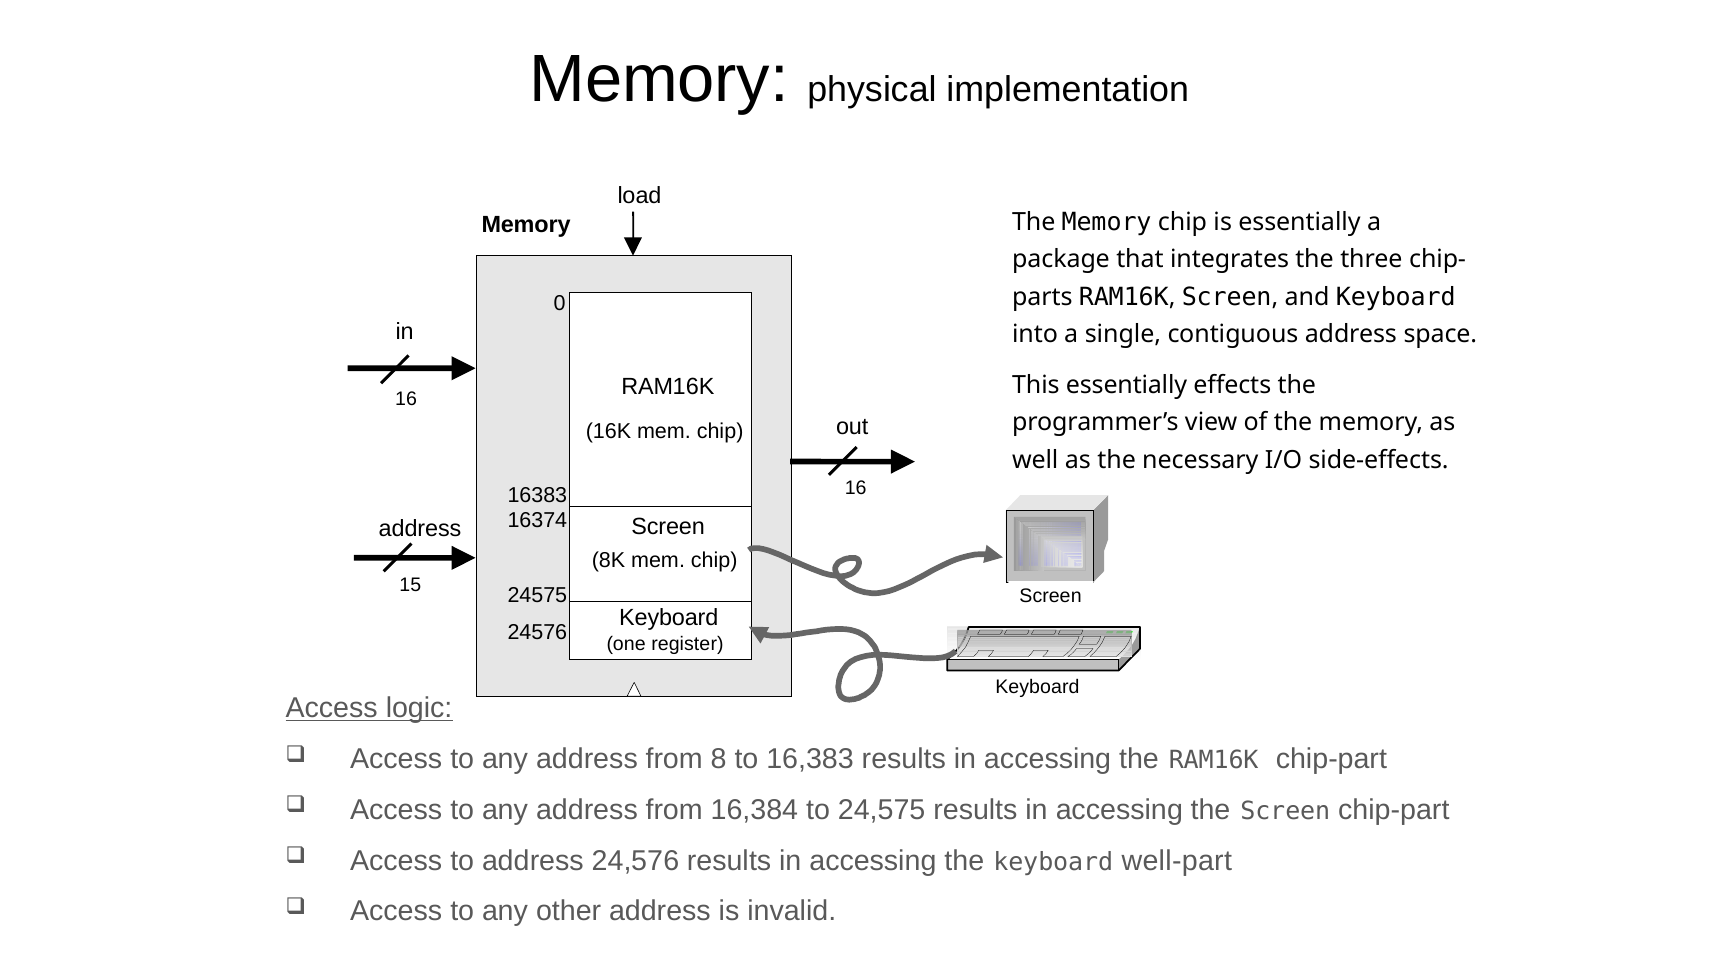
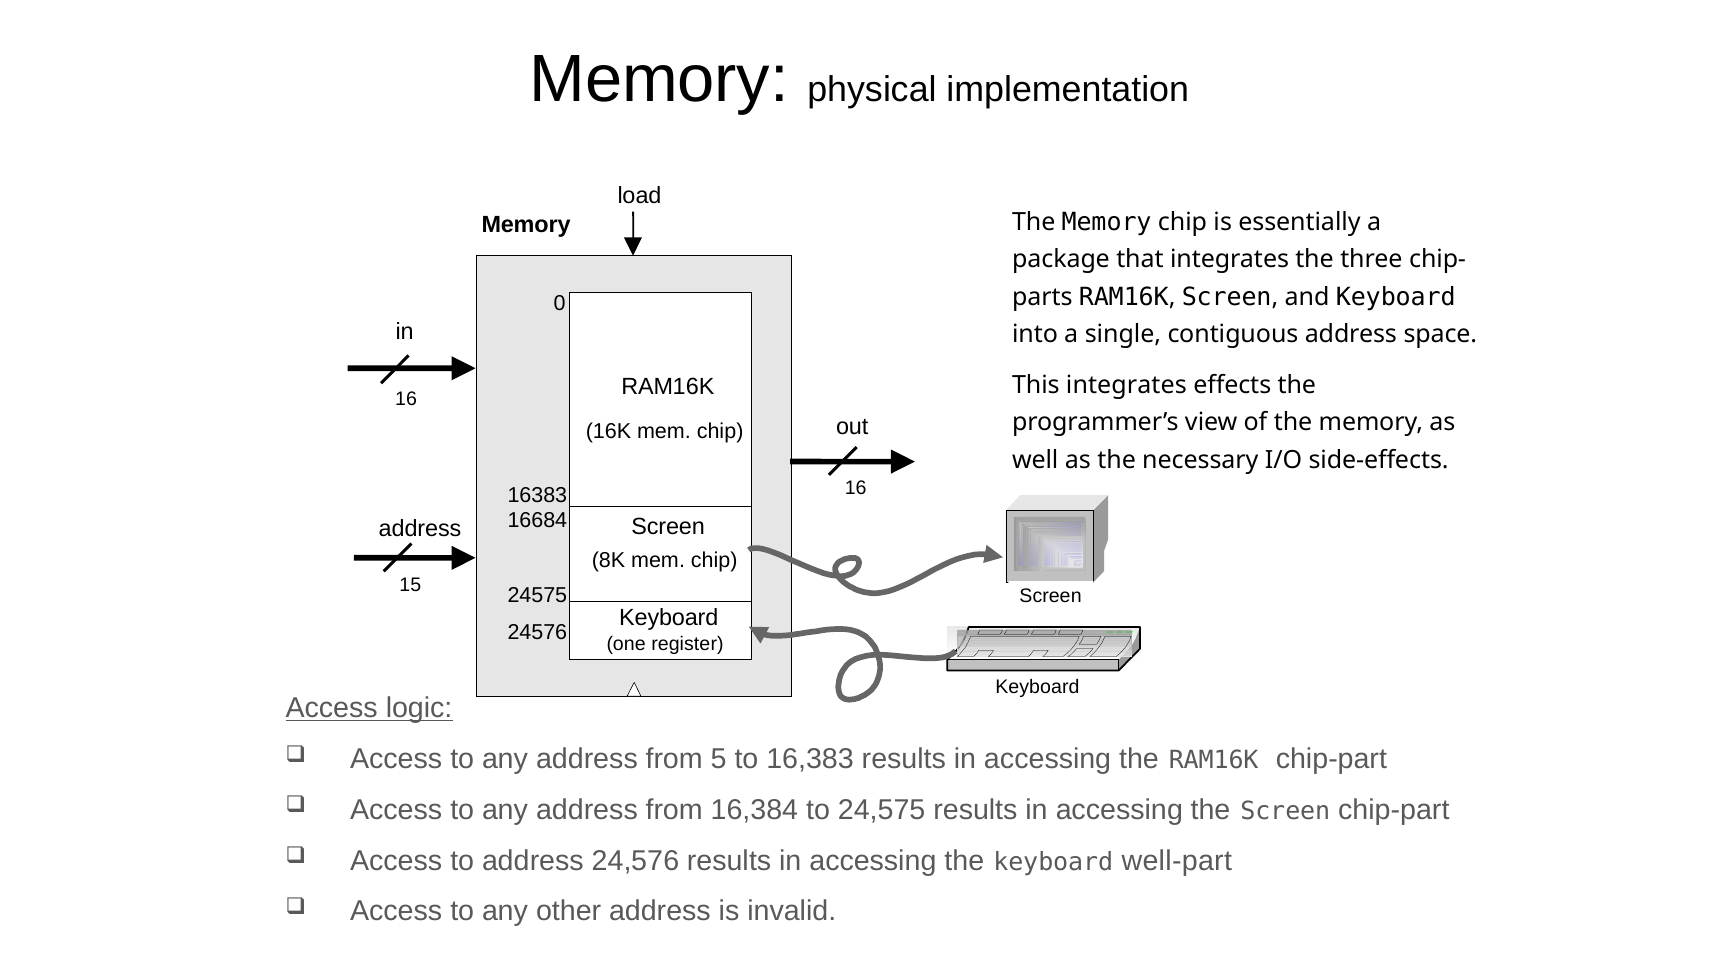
This essentially: essentially -> integrates (1126, 385)
16374: 16374 -> 16684 (537, 520)
8: 8 -> 5 (719, 759)
